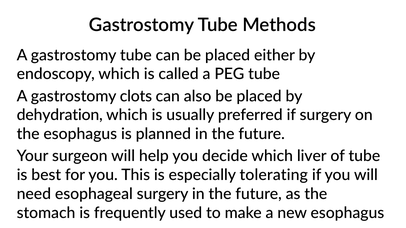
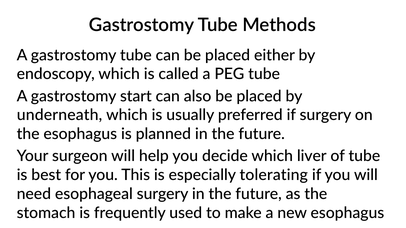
clots: clots -> start (136, 96)
dehydration: dehydration -> underneath (60, 115)
